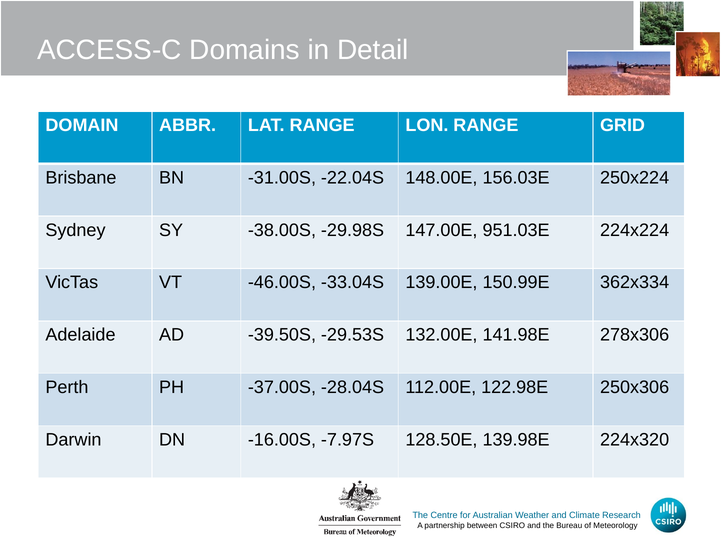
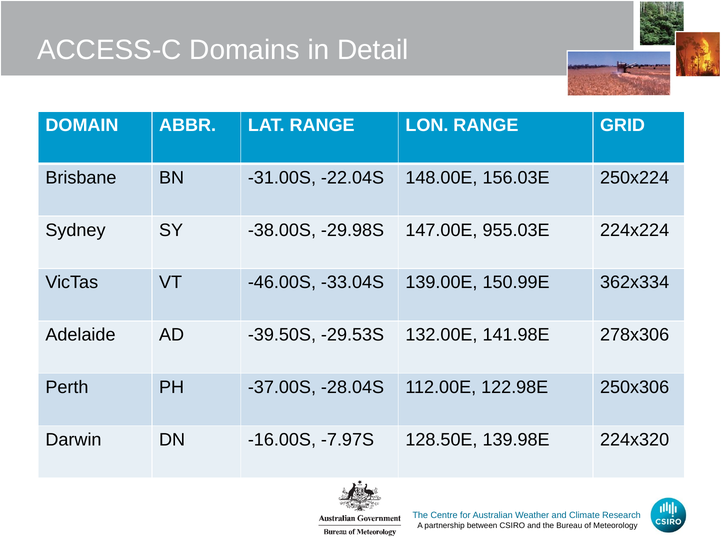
951.03E: 951.03E -> 955.03E (516, 230)
